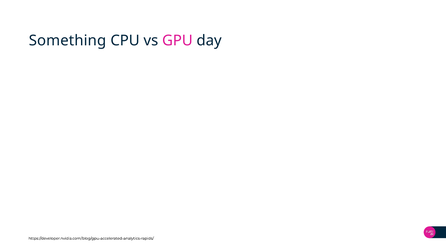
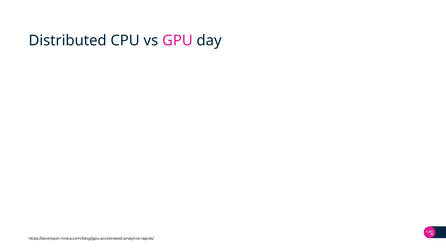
Something: Something -> Distributed (68, 40)
